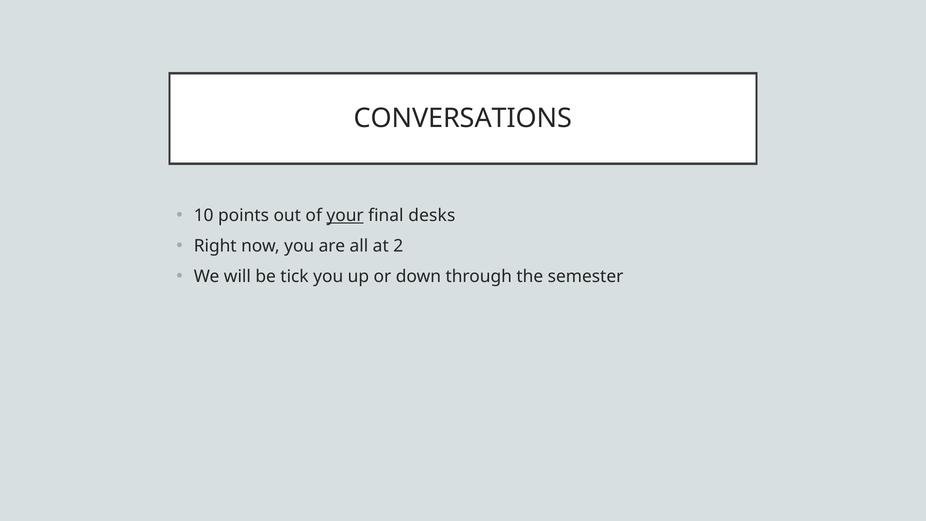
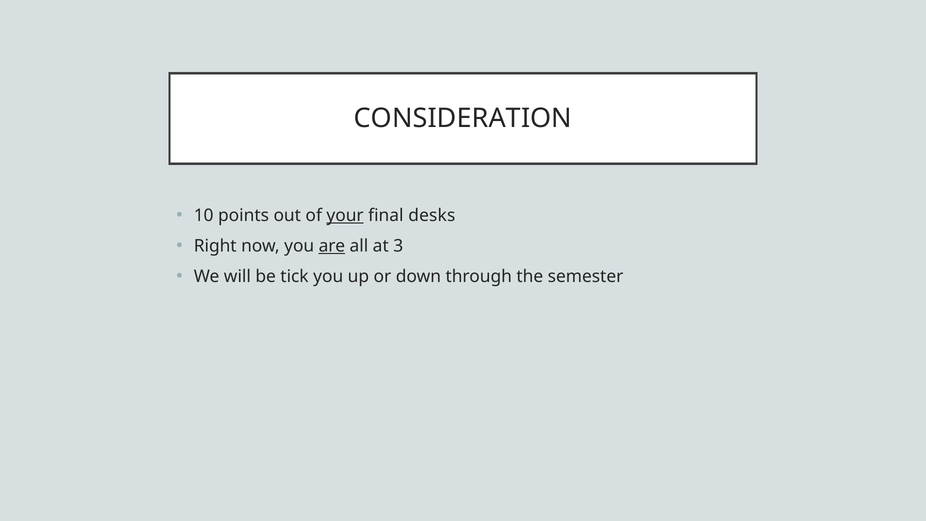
CONVERSATIONS: CONVERSATIONS -> CONSIDERATION (463, 118)
are underline: none -> present (332, 246)
2: 2 -> 3 (398, 246)
